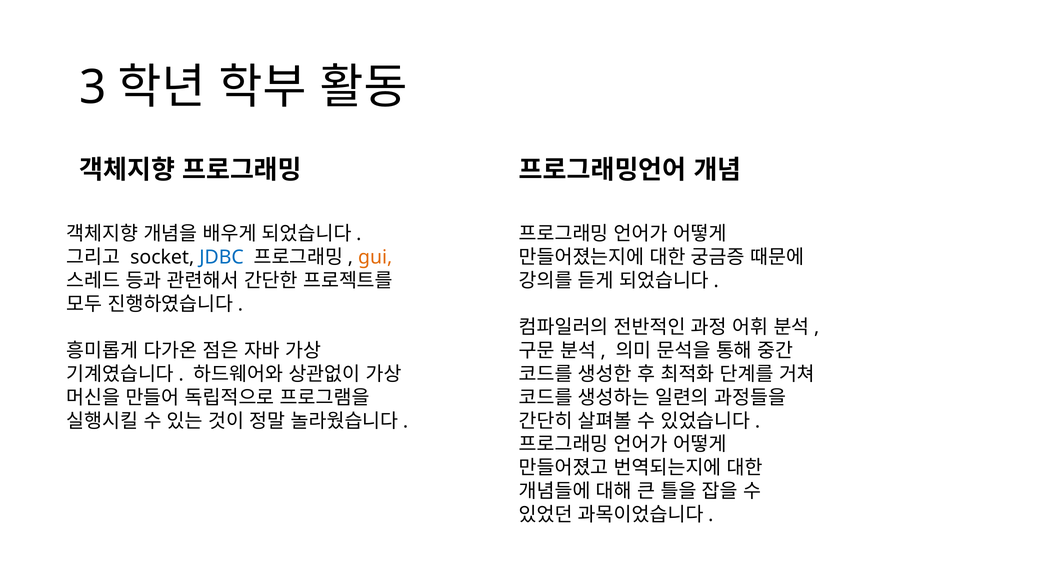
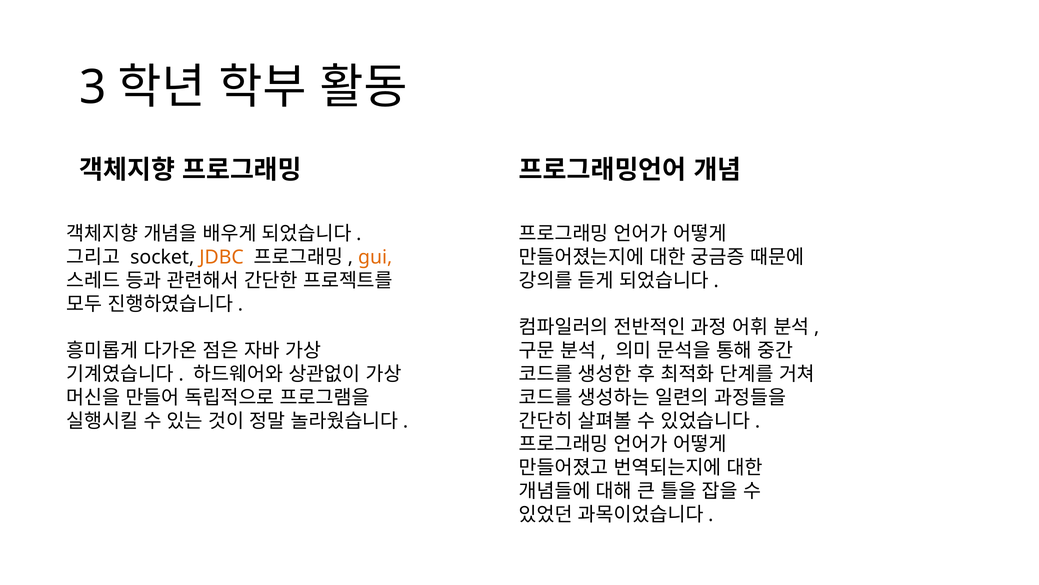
JDBC colour: blue -> orange (222, 257)
